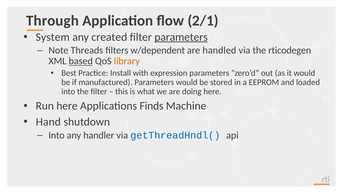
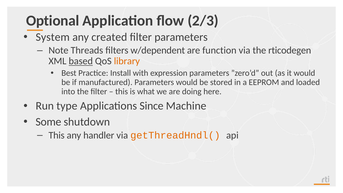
Through: Through -> Optional (53, 21)
2/1: 2/1 -> 2/3 (203, 21)
parameters underline: present -> none (181, 37)
handled: handled -> function (219, 50)
Run here: here -> type (67, 106)
Finds: Finds -> Since (152, 106)
Hand: Hand -> Some (48, 122)
Into: Into -> This (57, 135)
getThreadHndl( colour: blue -> orange (175, 135)
